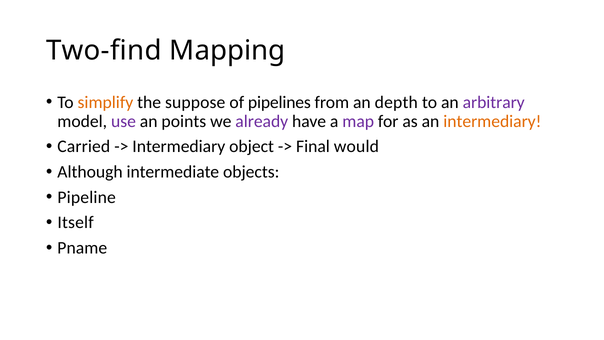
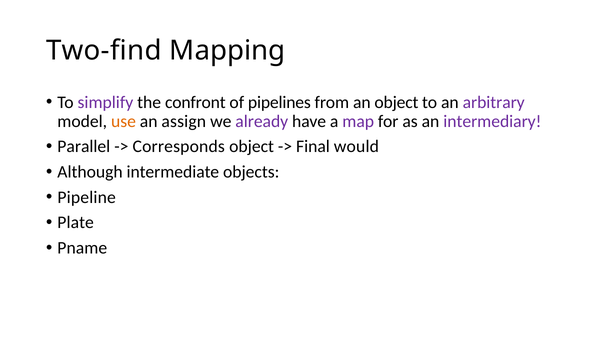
simplify colour: orange -> purple (105, 102)
suppose: suppose -> confront (195, 102)
an depth: depth -> object (396, 102)
use colour: purple -> orange (123, 121)
points: points -> assign (184, 121)
intermediary colour: orange -> purple (492, 121)
Carried: Carried -> Parallel (84, 146)
Intermediary: Intermediary -> Corresponds (179, 146)
Itself: Itself -> Plate (76, 222)
